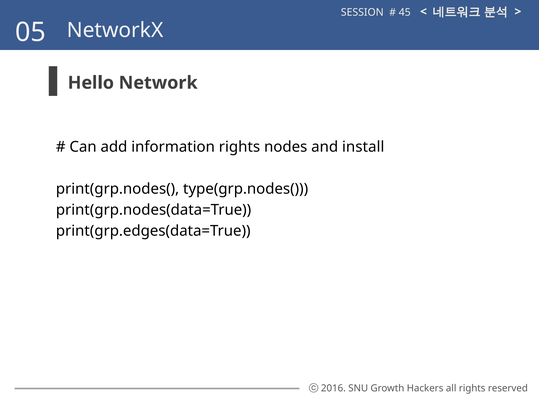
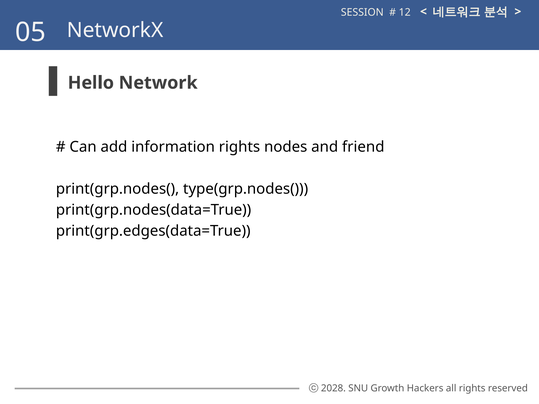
45: 45 -> 12 (405, 12)
install: install -> friend (363, 147)
2016: 2016 -> 2028 (333, 388)
